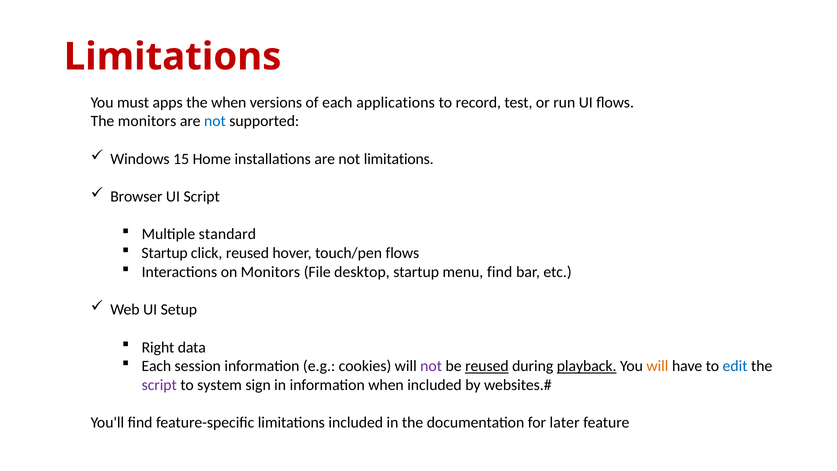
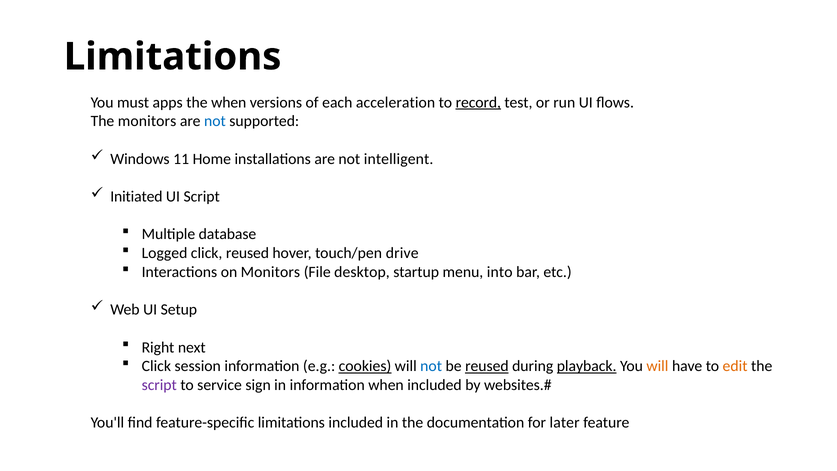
Limitations colour: red -> black (173, 57)
applications: applications -> acceleration (396, 102)
record underline: none -> present (478, 102)
15: 15 -> 11 (181, 159)
not limitations: limitations -> intelligent (399, 159)
Browser: Browser -> Initiated (136, 197)
standard: standard -> database (227, 234)
Startup: Startup -> Logged (165, 253)
touch/pen flows: flows -> drive (402, 253)
menu find: find -> into (500, 272)
data: data -> next (192, 347)
Each: Each -> Click (156, 366)
cookies underline: none -> present (365, 366)
not colour: purple -> blue (431, 366)
edit colour: blue -> orange (735, 366)
system: system -> service (220, 385)
